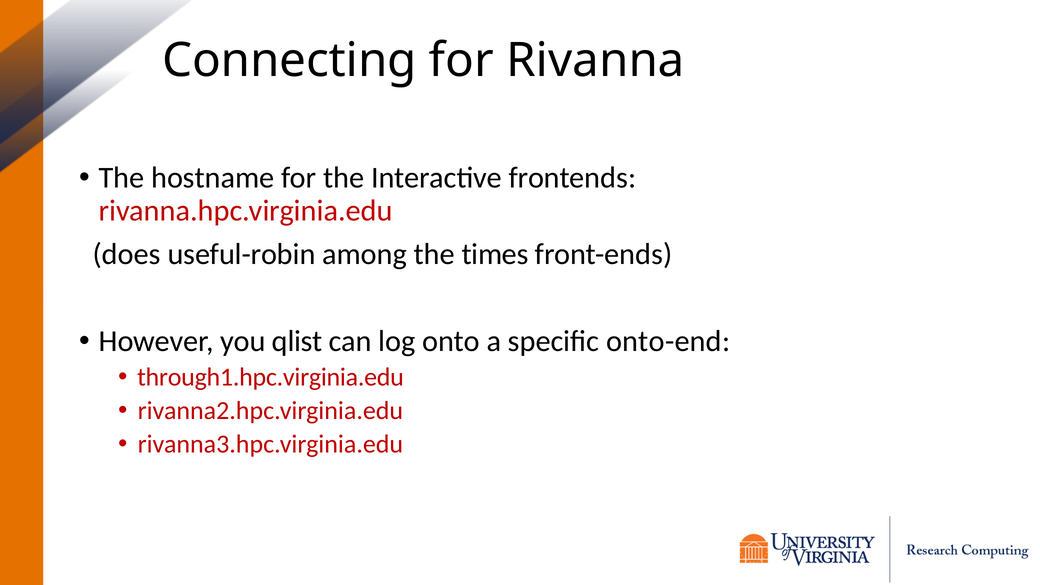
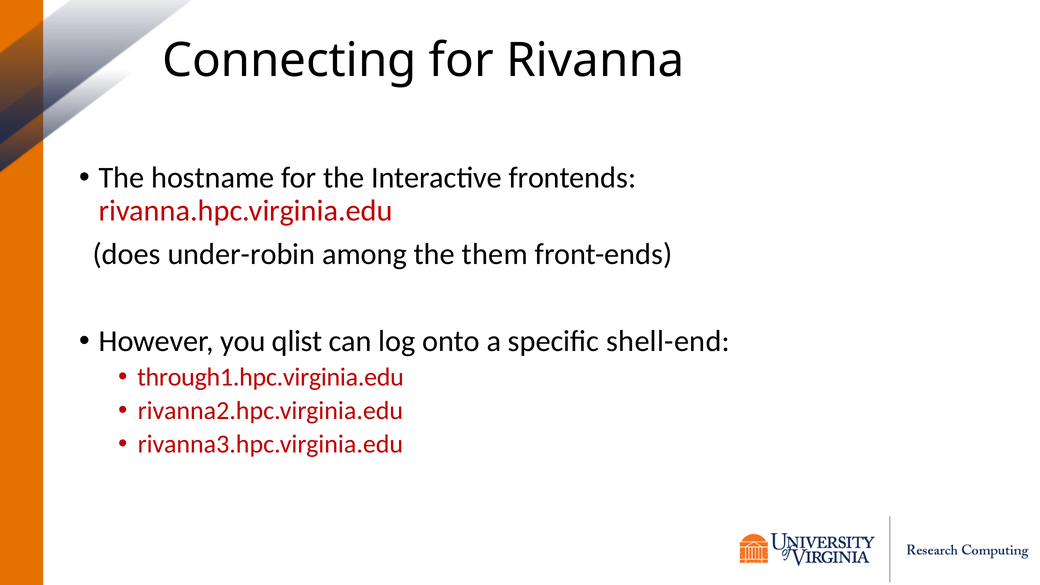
useful-robin: useful-robin -> under-robin (241, 254)
times: times -> them (495, 254)
onto-end: onto-end -> shell-end (668, 341)
